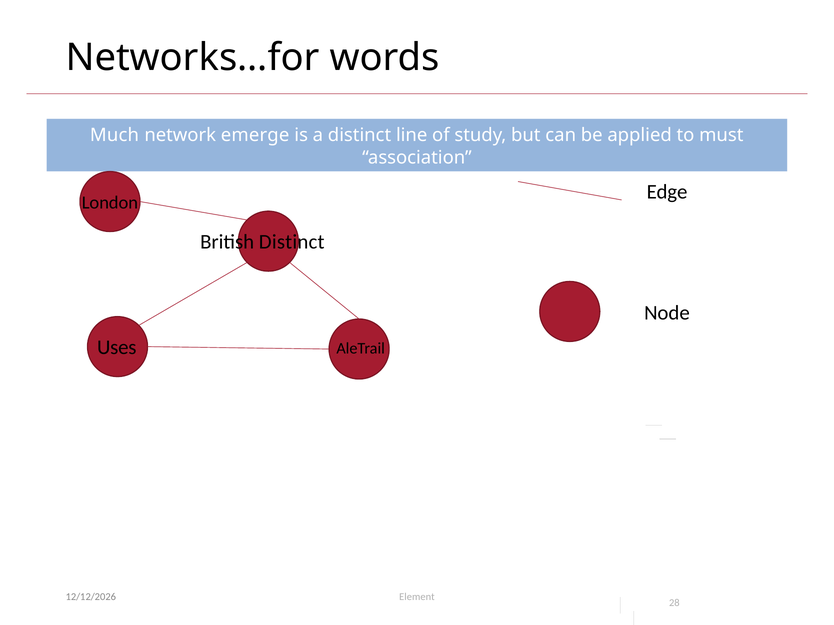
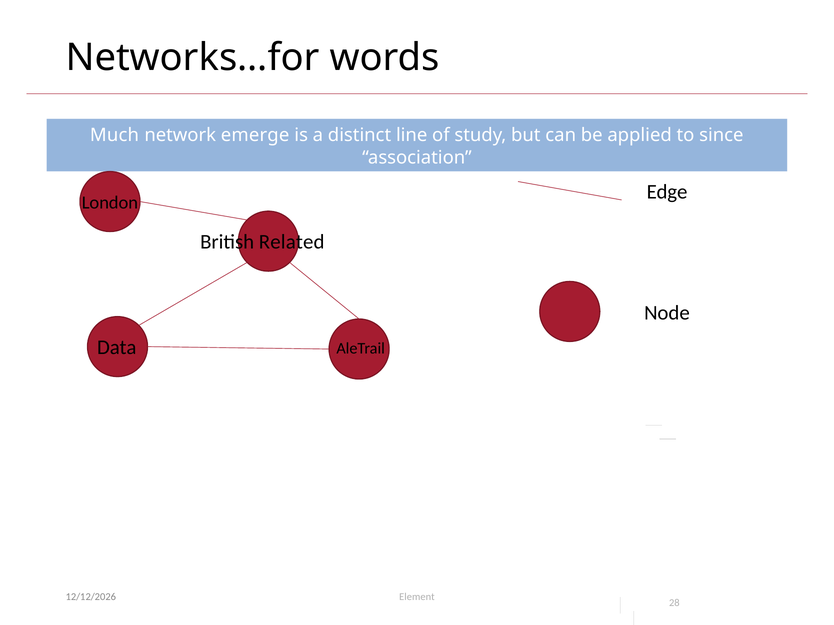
must: must -> since (721, 135)
British Distinct: Distinct -> Related (292, 242)
Uses: Uses -> Data (117, 348)
